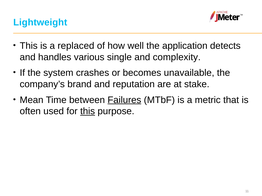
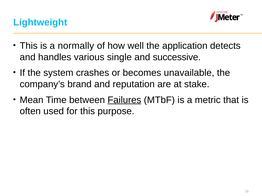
replaced: replaced -> normally (76, 46)
complexity: complexity -> successive (177, 57)
this underline: present -> none (88, 112)
